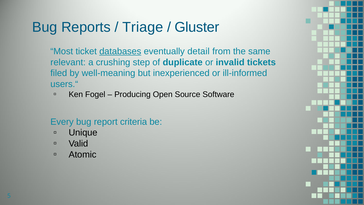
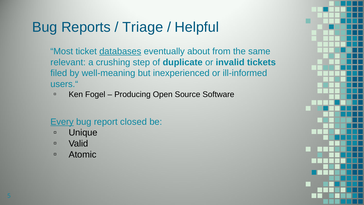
Gluster: Gluster -> Helpful (197, 27)
detail: detail -> about (199, 51)
Every underline: none -> present (62, 122)
criteria: criteria -> closed (133, 122)
